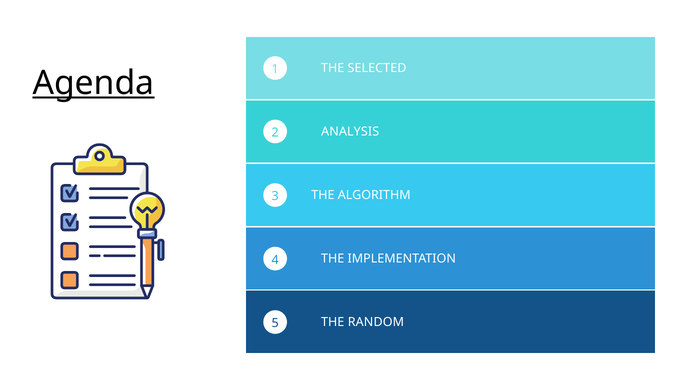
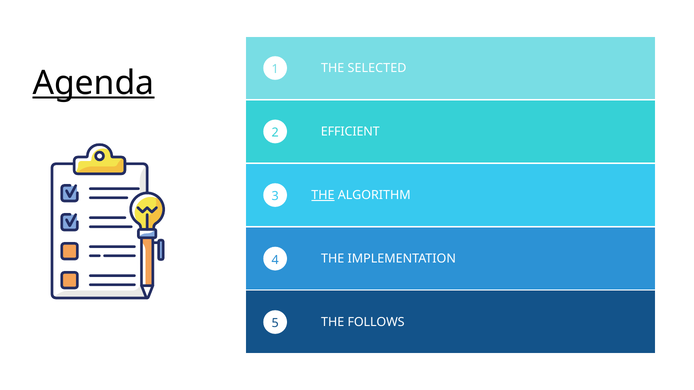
ANALYSIS: ANALYSIS -> EFFICIENT (350, 132)
THE underline: none -> present (323, 195)
RANDOM: RANDOM -> FOLLOWS (376, 322)
